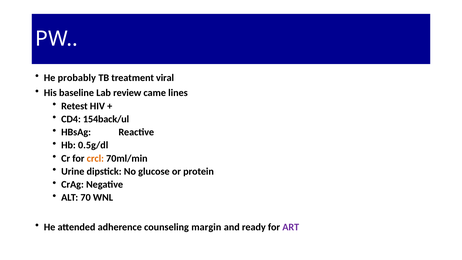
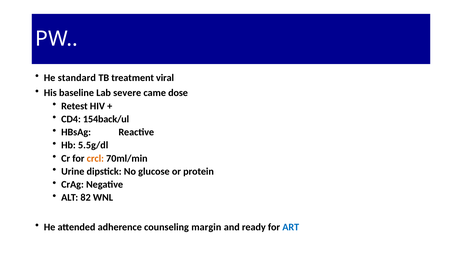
probably: probably -> standard (77, 78)
review: review -> severe (127, 93)
lines: lines -> dose (178, 93)
0.5g/dl: 0.5g/dl -> 5.5g/dl (93, 145)
70: 70 -> 82 (86, 197)
ART colour: purple -> blue (291, 227)
